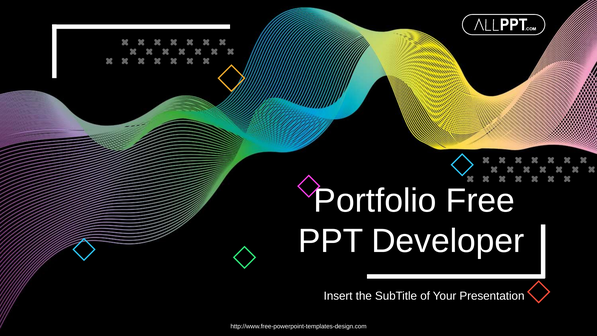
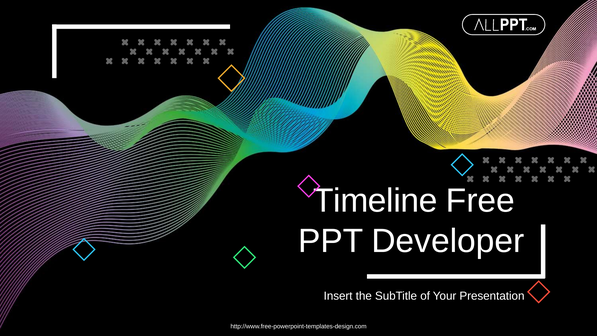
Portfolio: Portfolio -> Timeline (375, 201)
